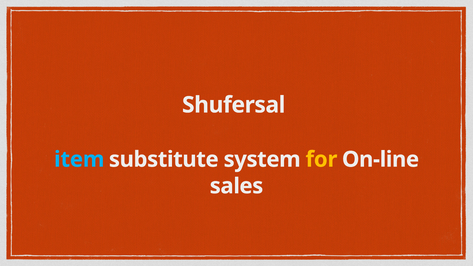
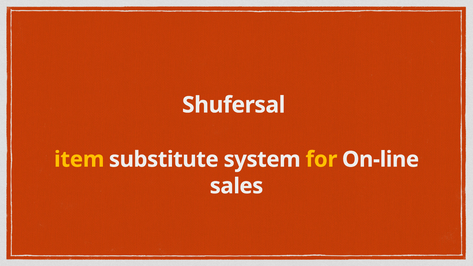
item colour: light blue -> yellow (79, 159)
